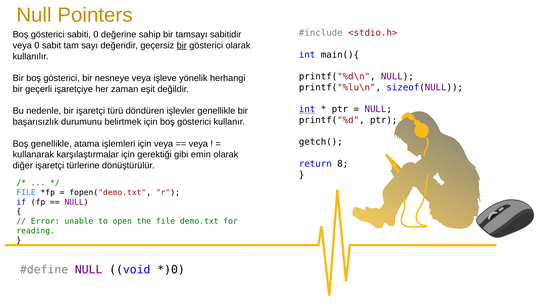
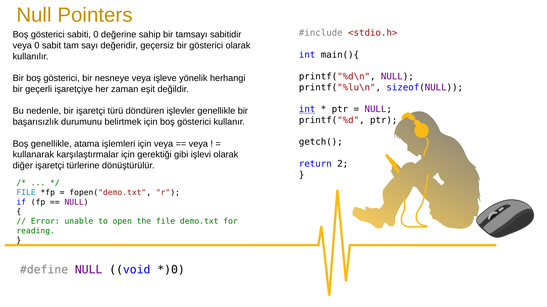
bir underline: present -> none (182, 46)
emin: emin -> işlevi (201, 155)
8: 8 -> 2 (343, 164)
